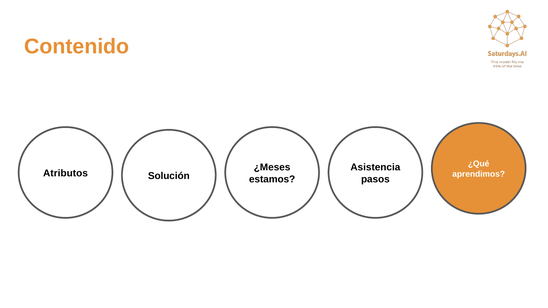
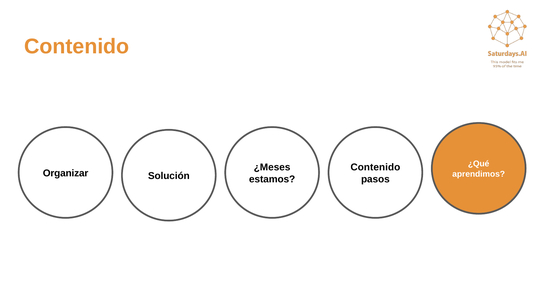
Asistencia: Asistencia -> Contenido (375, 167)
Atributos: Atributos -> Organizar (66, 173)
